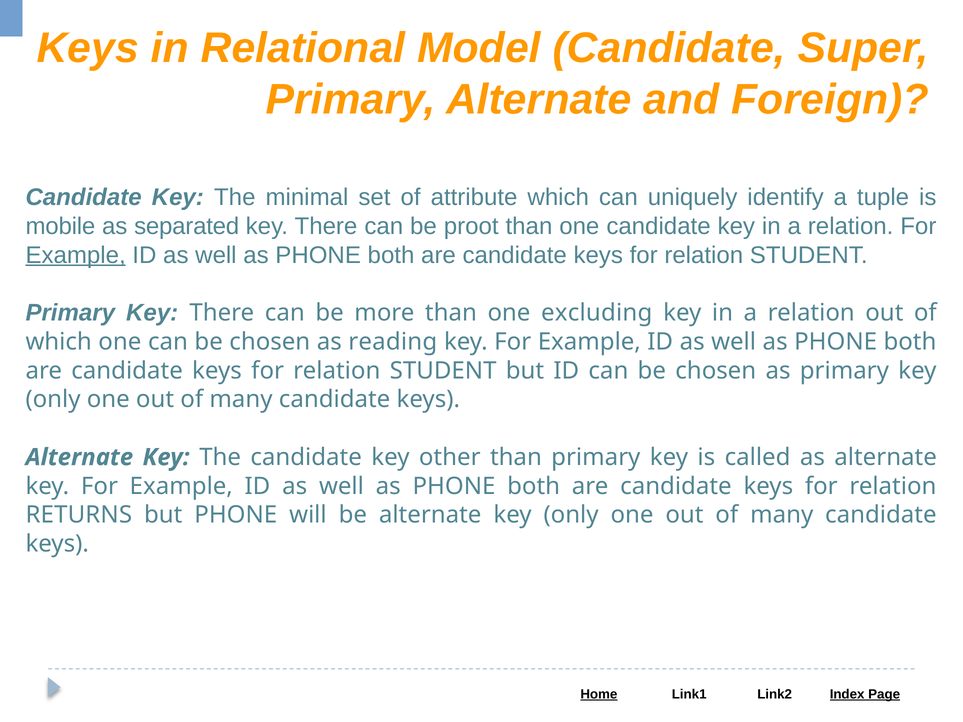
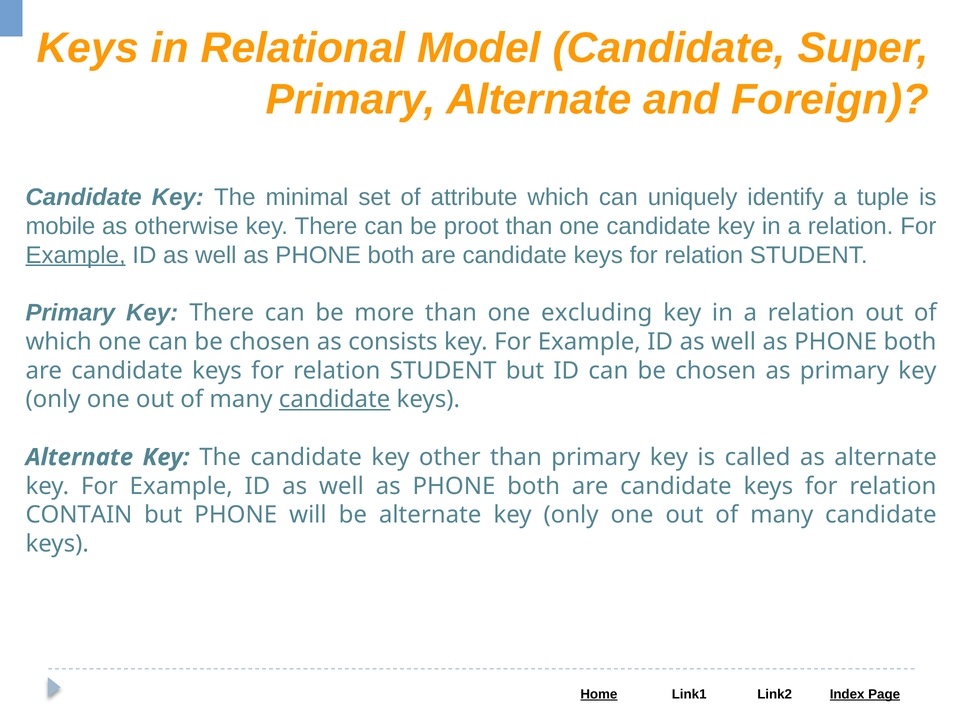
separated: separated -> otherwise (186, 226)
reading: reading -> consists (393, 342)
candidate underline: none -> present (335, 400)
RETURNS: RETURNS -> CONTAIN (79, 515)
